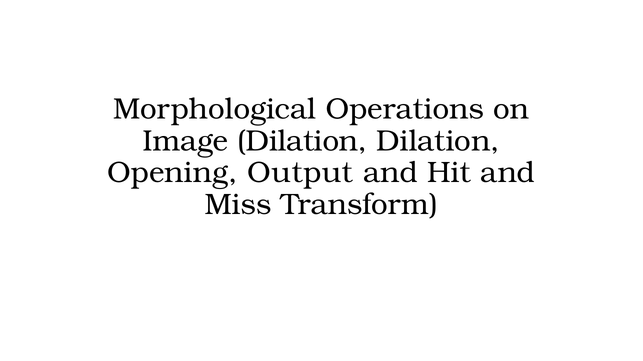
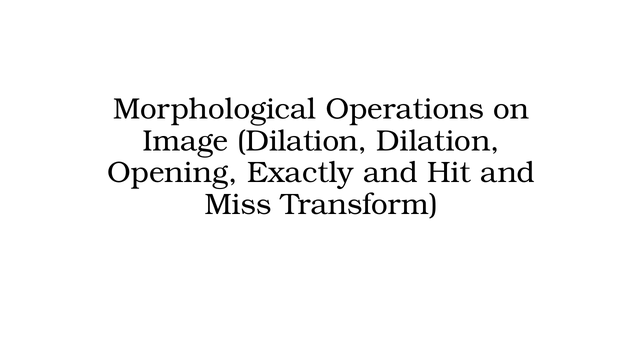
Output: Output -> Exactly (300, 173)
